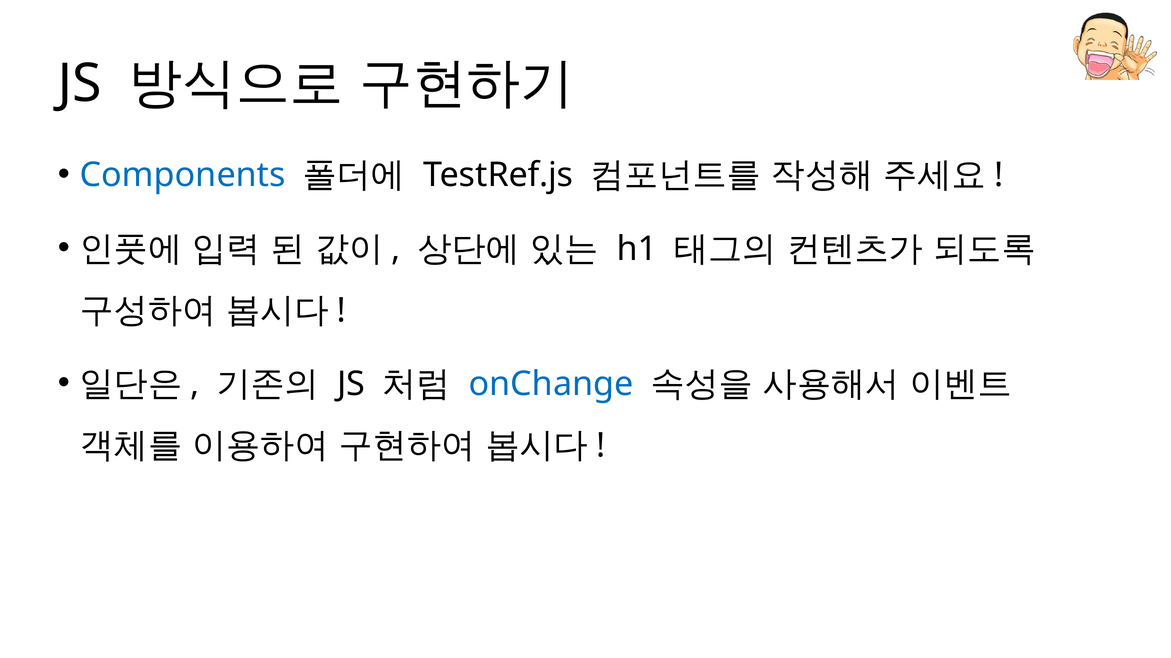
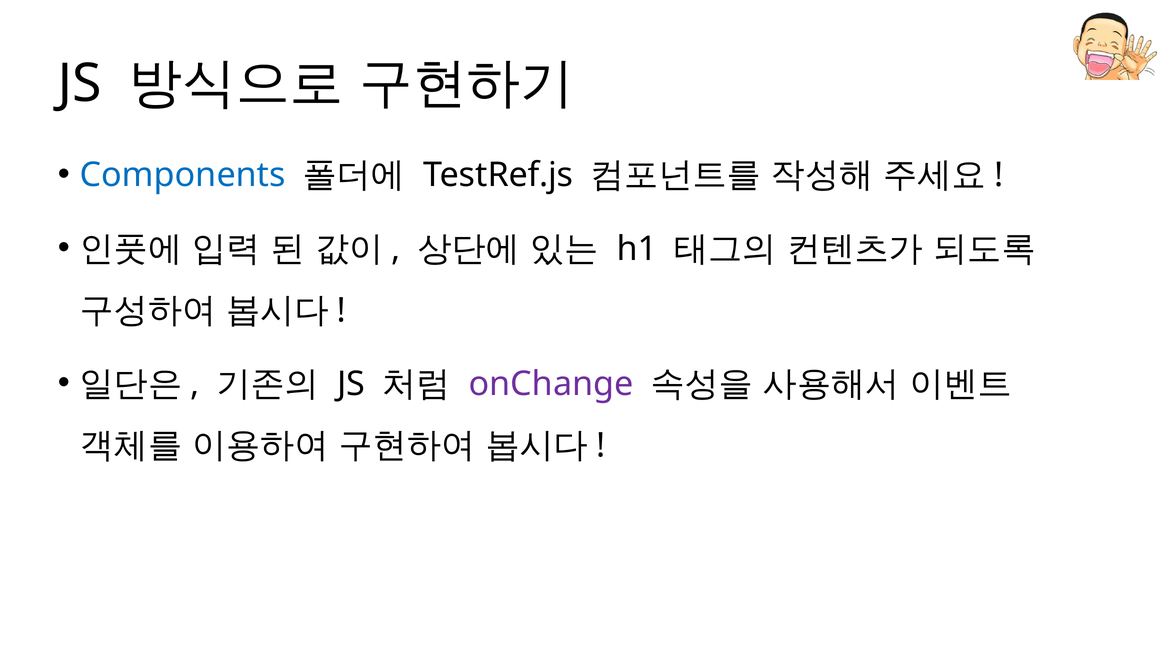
onChange colour: blue -> purple (551, 384)
